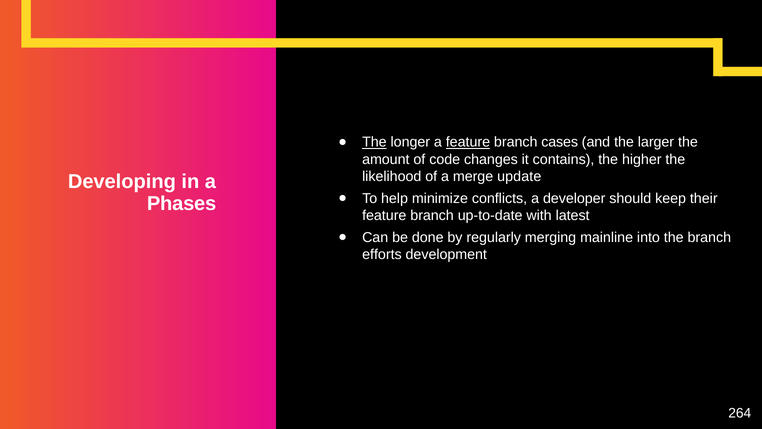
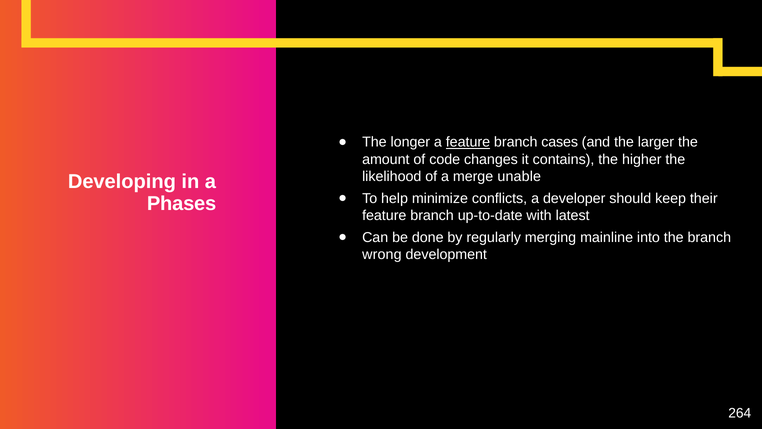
The underline: present -> none (374, 142)
update: update -> unable (519, 176)
efforts: efforts -> wrong (382, 254)
